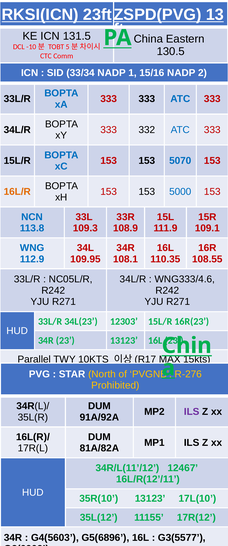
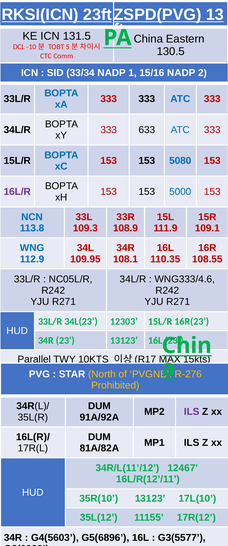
332: 332 -> 633 (147, 130)
5070: 5070 -> 5080 (180, 161)
16L/R colour: orange -> purple (17, 191)
